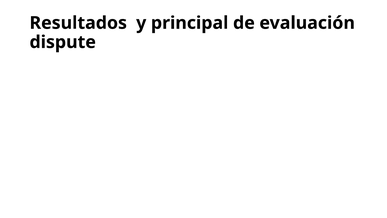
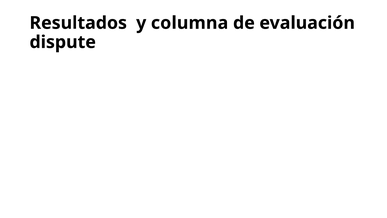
principal: principal -> columna (190, 23)
